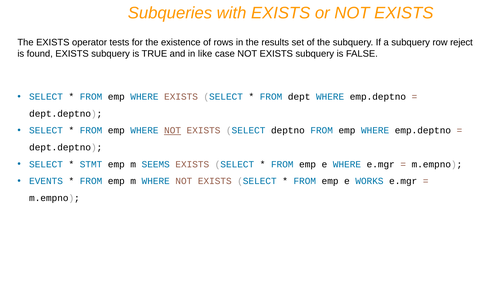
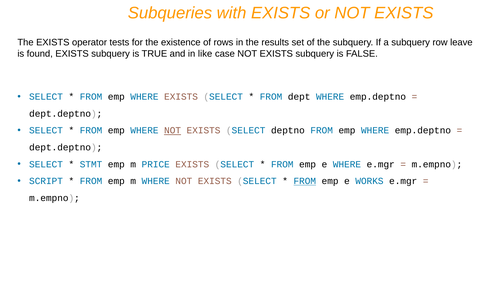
reject: reject -> leave (461, 42)
SEEMS: SEEMS -> PRICE (156, 164)
EVENTS: EVENTS -> SCRIPT (46, 181)
FROM underline: none -> present (305, 181)
